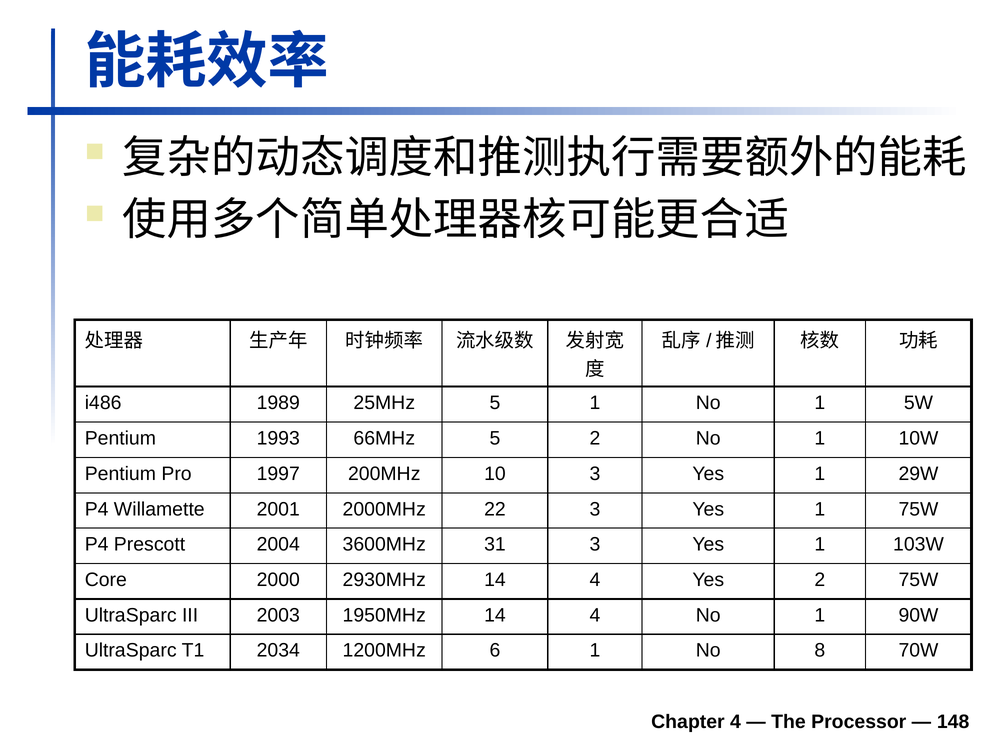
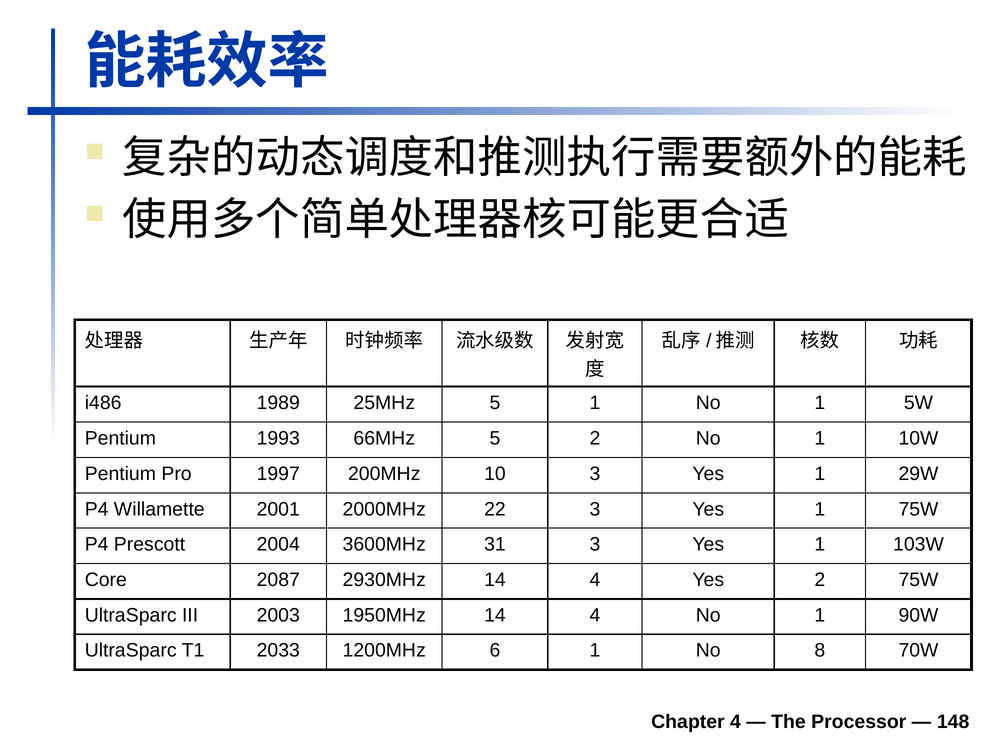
2000: 2000 -> 2087 (278, 579)
2034: 2034 -> 2033 (278, 650)
